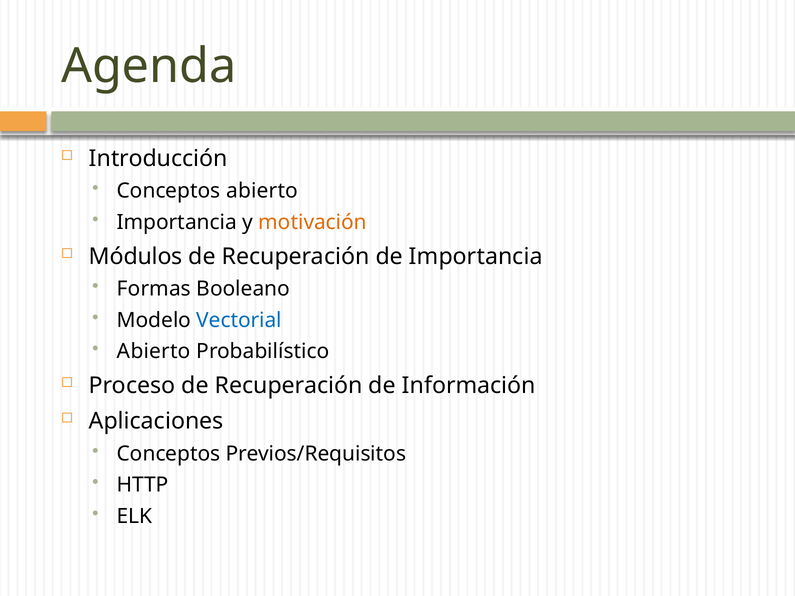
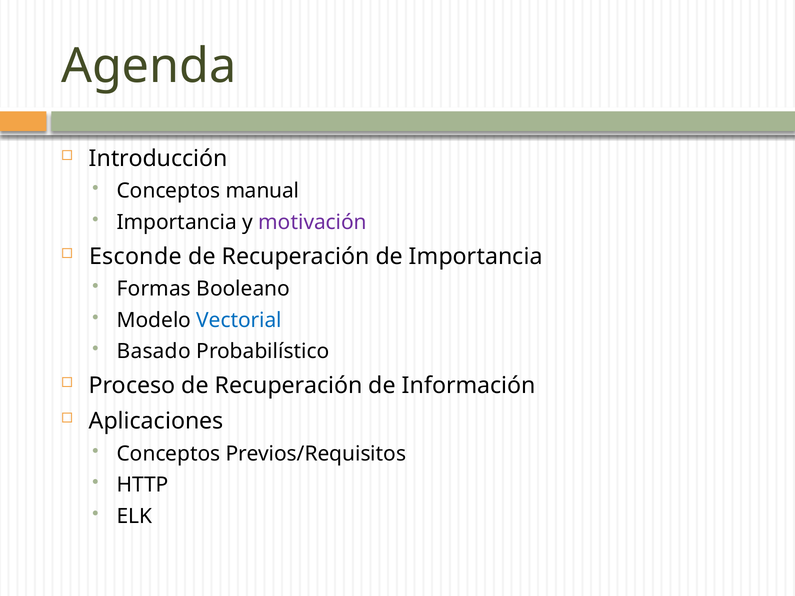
Conceptos abierto: abierto -> manual (262, 191)
motivación colour: orange -> purple (313, 222)
Módulos: Módulos -> Esconde (135, 257)
Abierto: Abierto -> Basado (154, 351)
